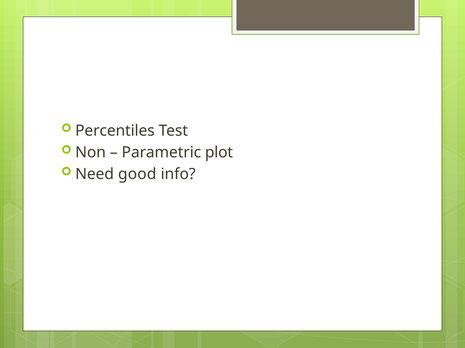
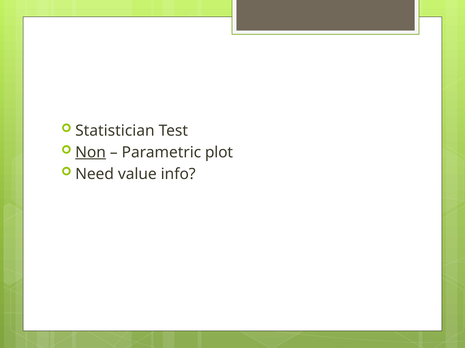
Percentiles: Percentiles -> Statistician (115, 131)
Non underline: none -> present (91, 153)
good: good -> value (137, 174)
